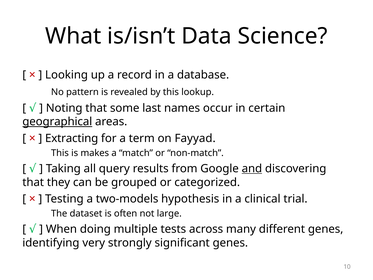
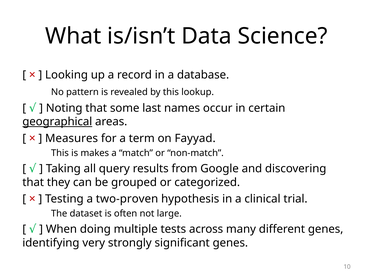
Extracting: Extracting -> Measures (72, 138)
and underline: present -> none (252, 168)
two-models: two-models -> two-proven (127, 199)
